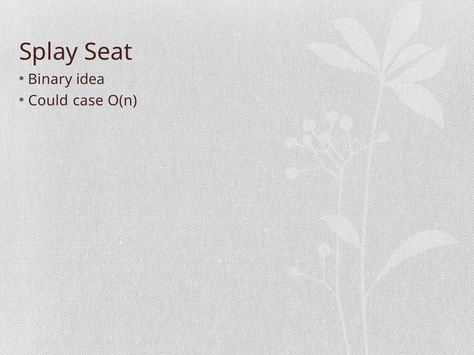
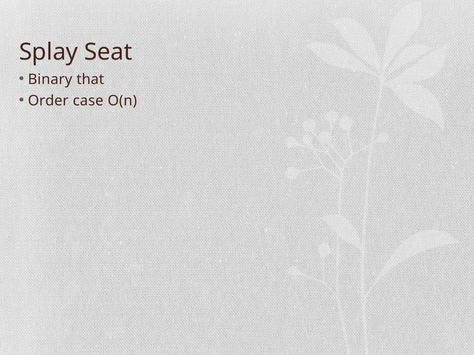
idea: idea -> that (90, 79)
Could: Could -> Order (48, 101)
